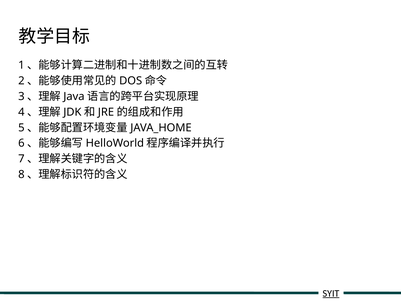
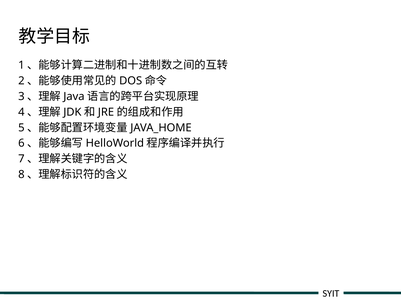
SYIT underline: present -> none (331, 293)
